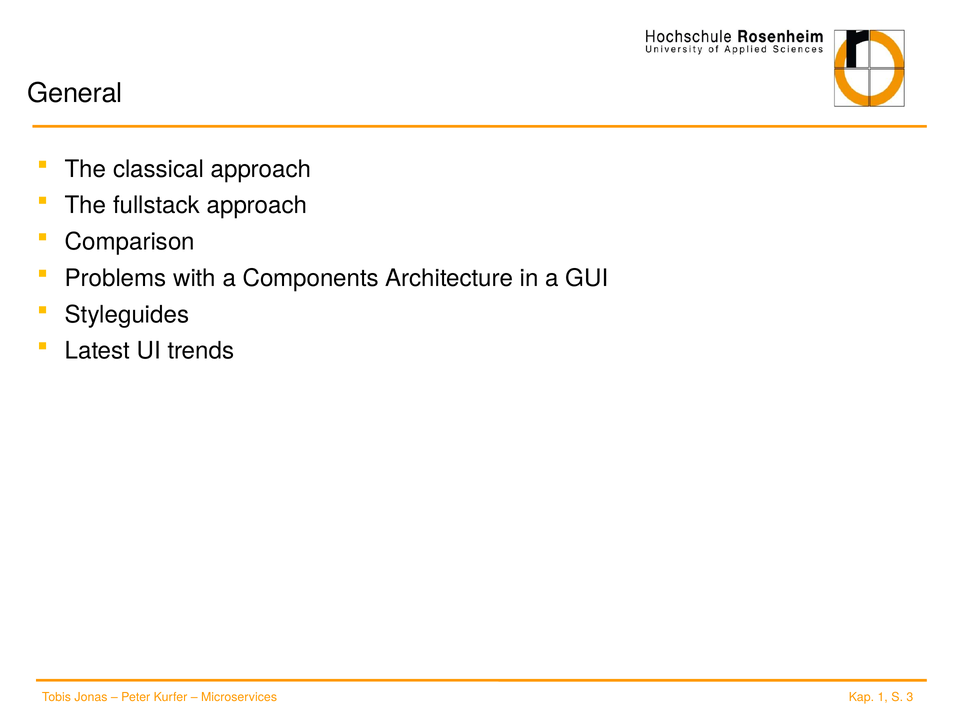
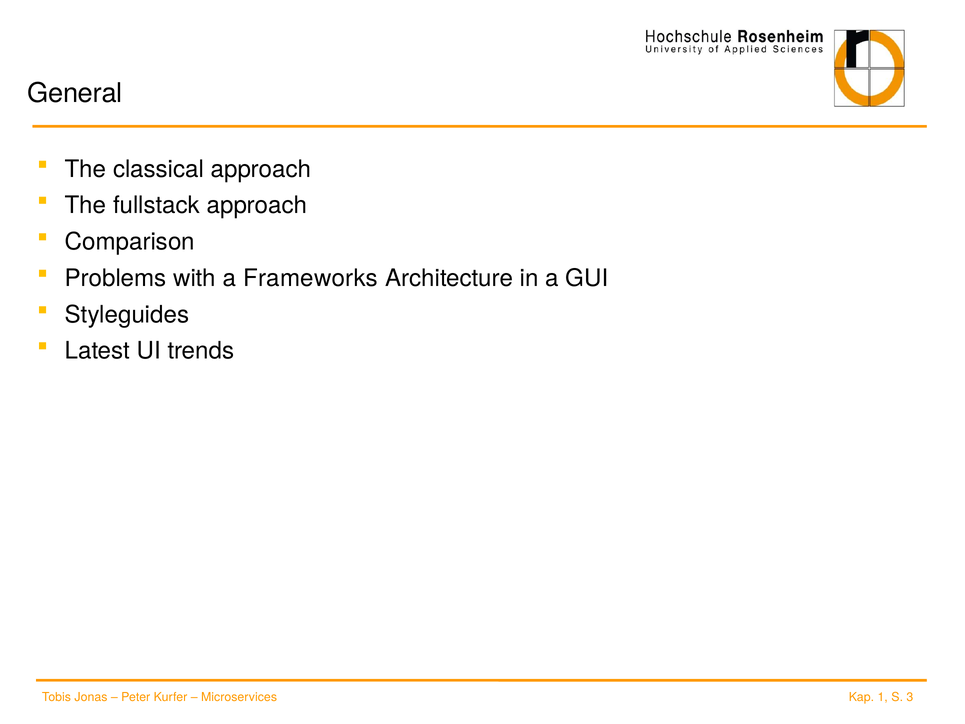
Components: Components -> Frameworks (311, 278)
